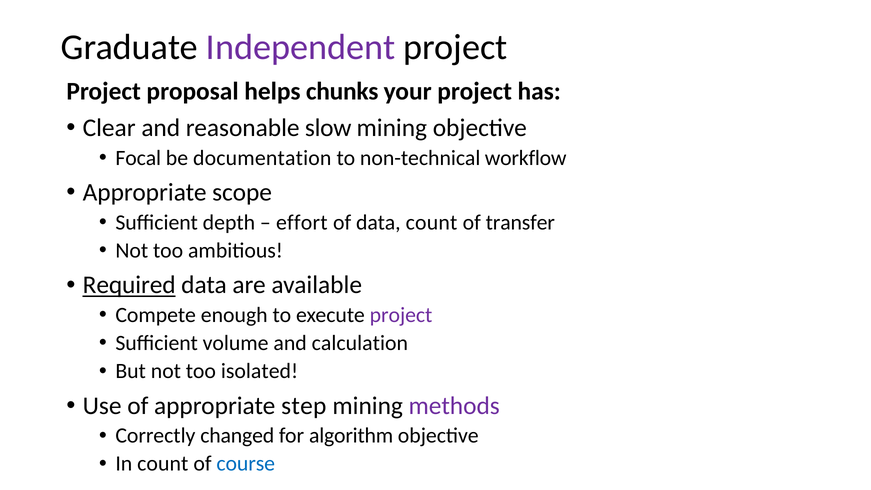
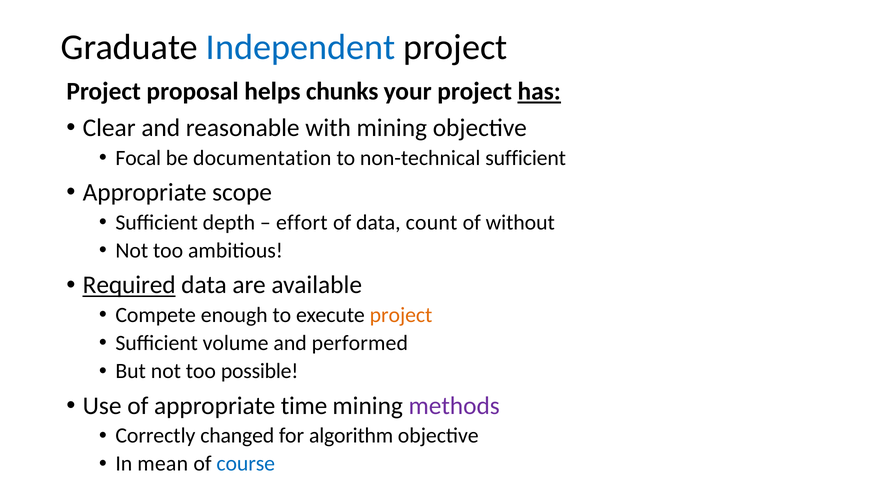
Independent colour: purple -> blue (301, 47)
has underline: none -> present (539, 92)
slow: slow -> with (328, 128)
non-technical workflow: workflow -> sufficient (526, 158)
transfer: transfer -> without (520, 223)
project colour: purple -> orange (401, 315)
calculation: calculation -> performed (360, 343)
isolated: isolated -> possible (260, 371)
step: step -> time (304, 406)
In count: count -> mean (163, 464)
